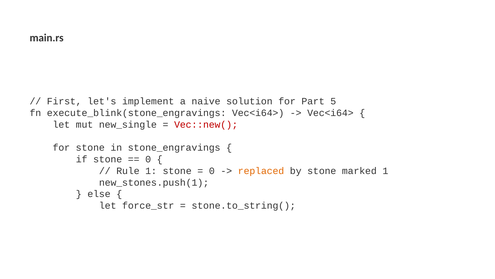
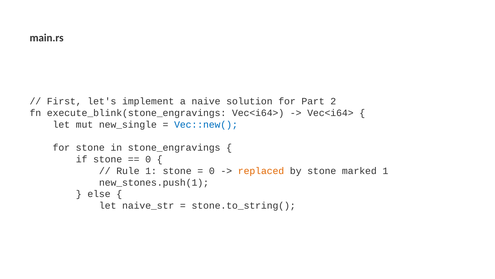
5: 5 -> 2 (333, 101)
Vec::new( colour: red -> blue (206, 124)
force_str: force_str -> naive_str (148, 205)
